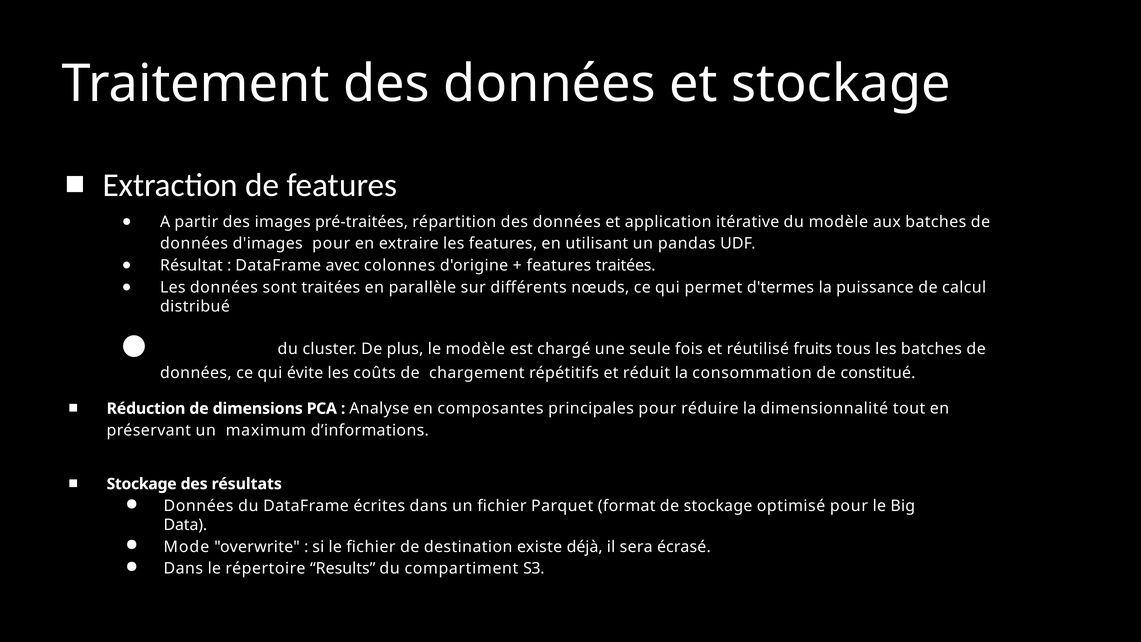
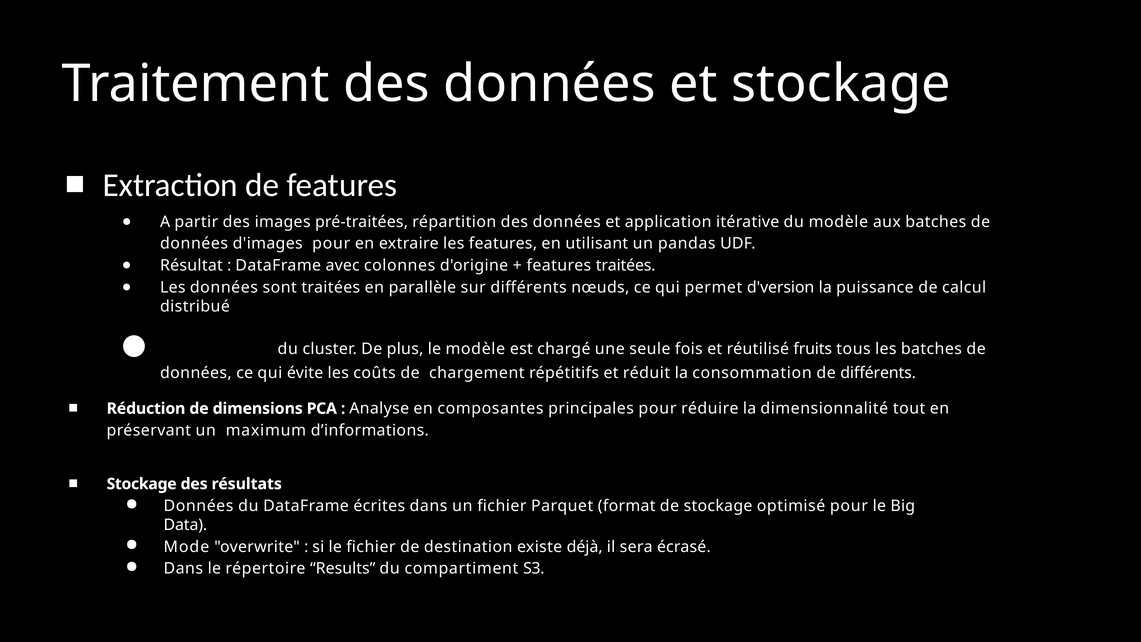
d'termes: d'termes -> d'version (781, 287)
de constitué: constitué -> diﬀérents (878, 373)
